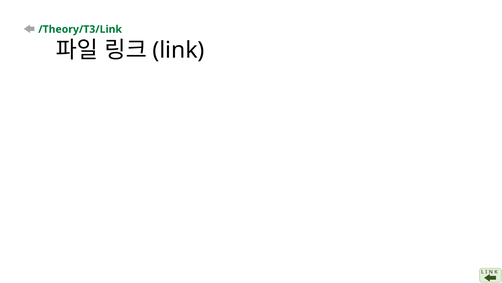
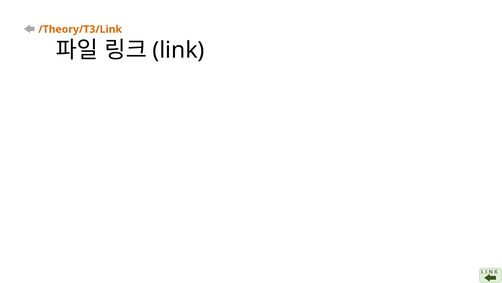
/Theory/T3/Link colour: green -> orange (80, 29)
